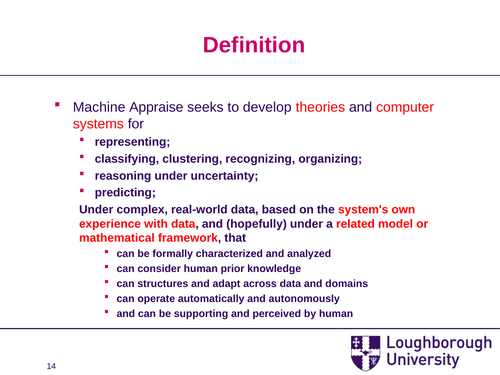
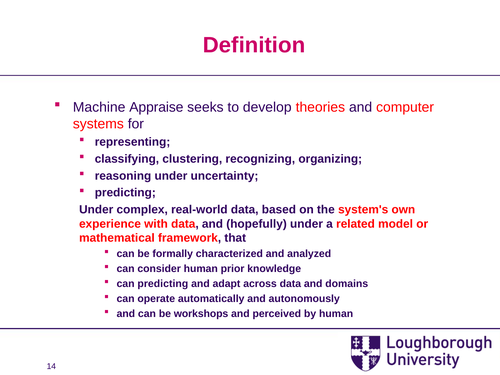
can structures: structures -> predicting (163, 284)
supporting: supporting -> workshops (201, 314)
